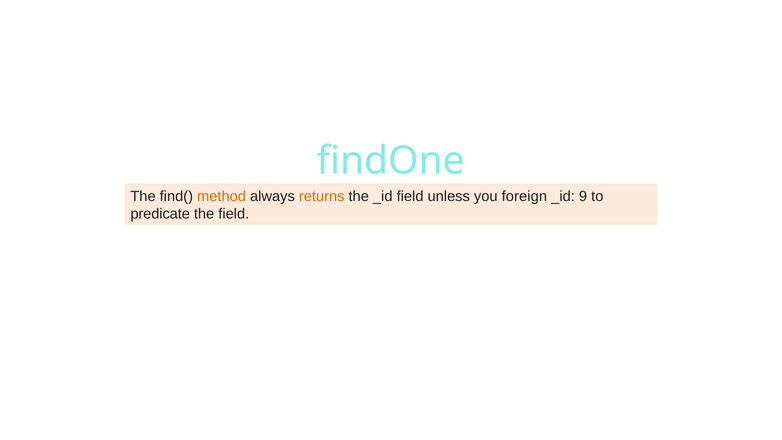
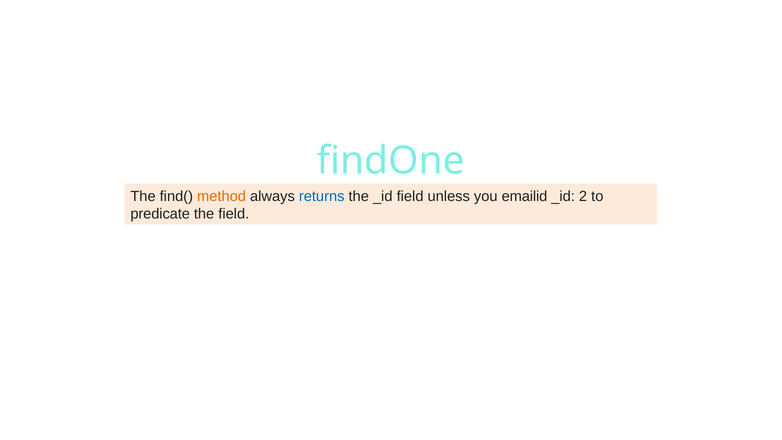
returns colour: orange -> blue (322, 196)
foreign: foreign -> emailid (524, 196)
9: 9 -> 2 (583, 196)
